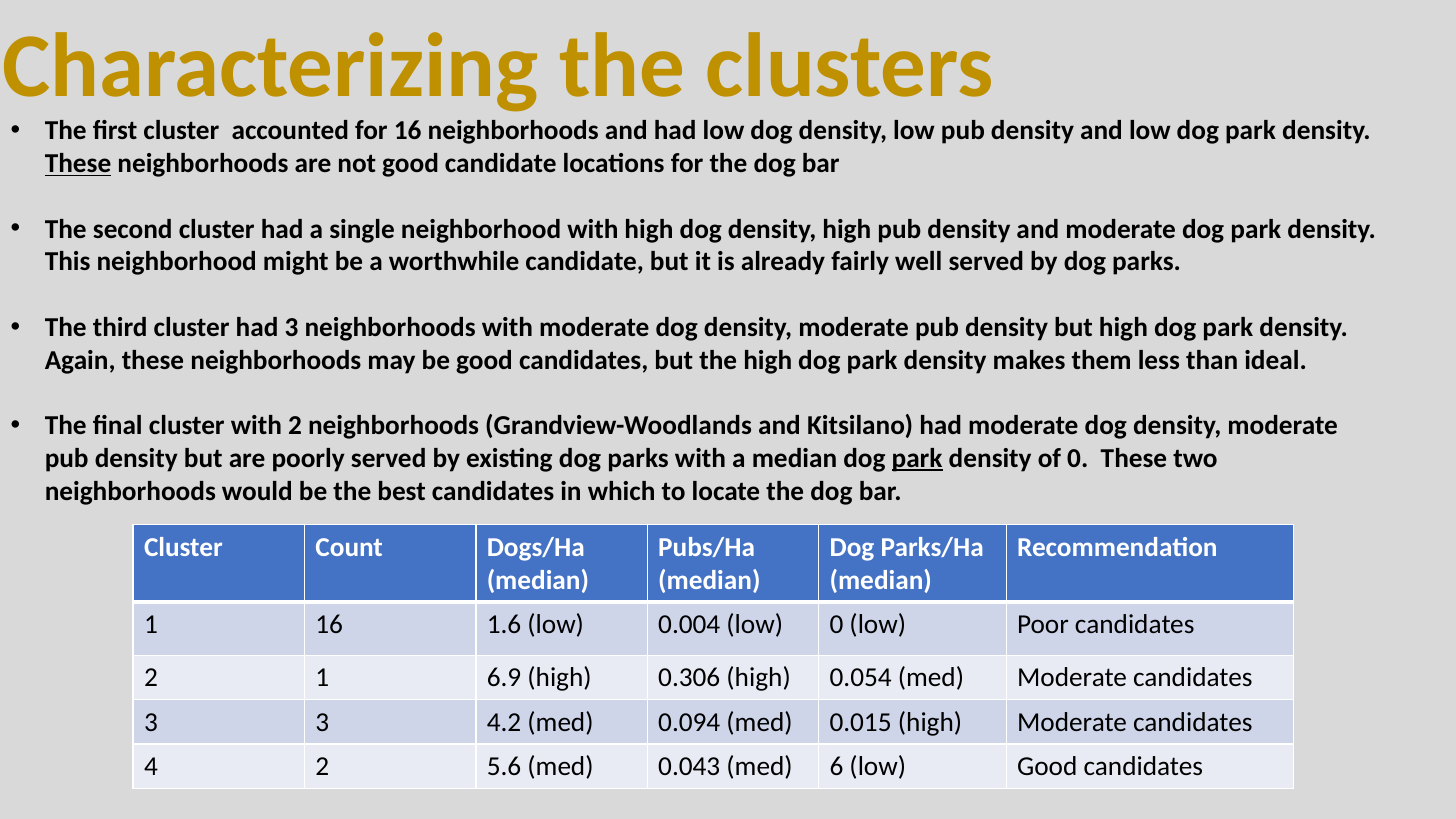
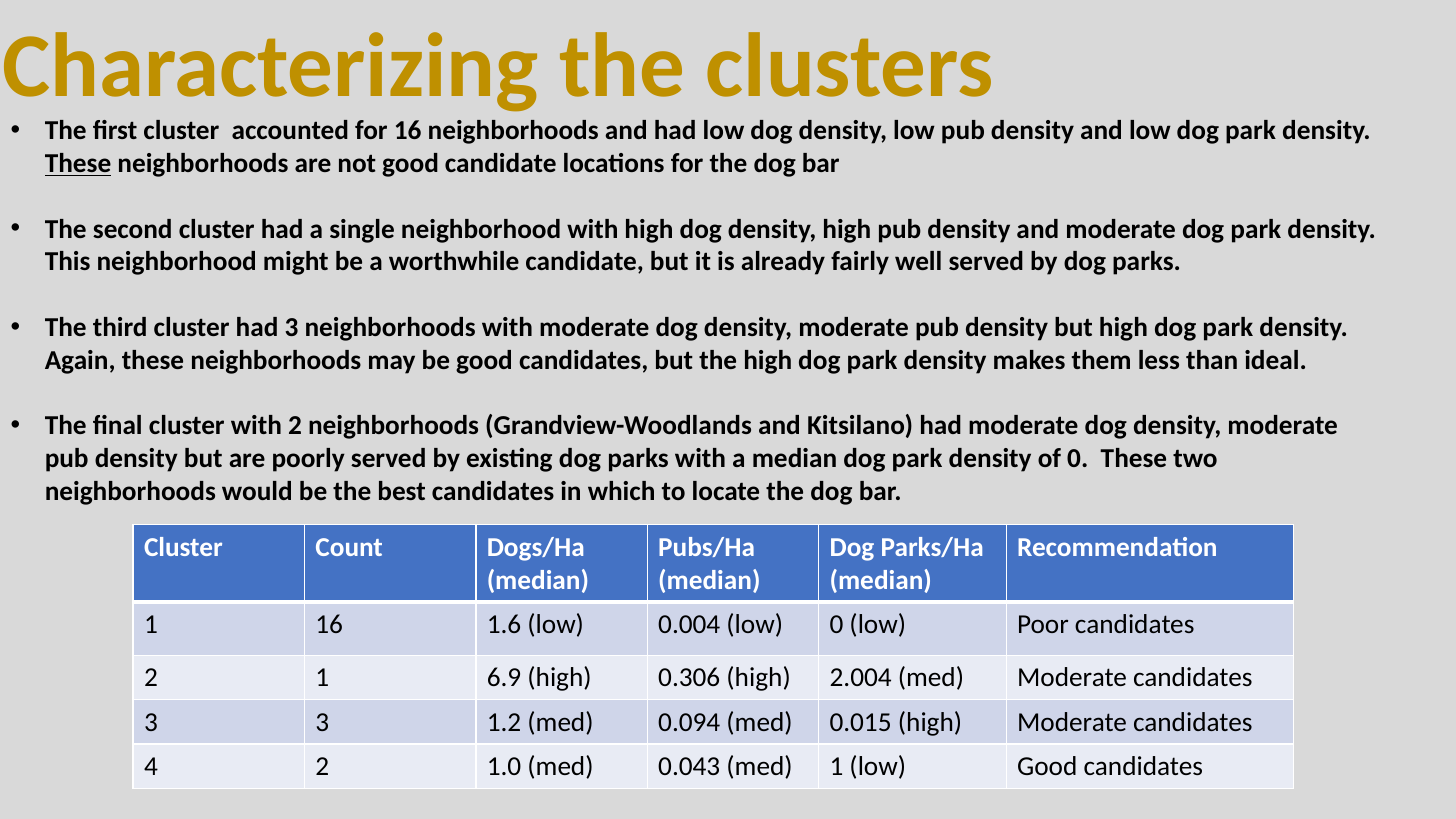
park underline: present -> none (917, 459)
0.054: 0.054 -> 2.004 (861, 678)
4.2: 4.2 -> 1.2 (504, 722)
5.6: 5.6 -> 1.0 (504, 766)
med 6: 6 -> 1 (837, 766)
